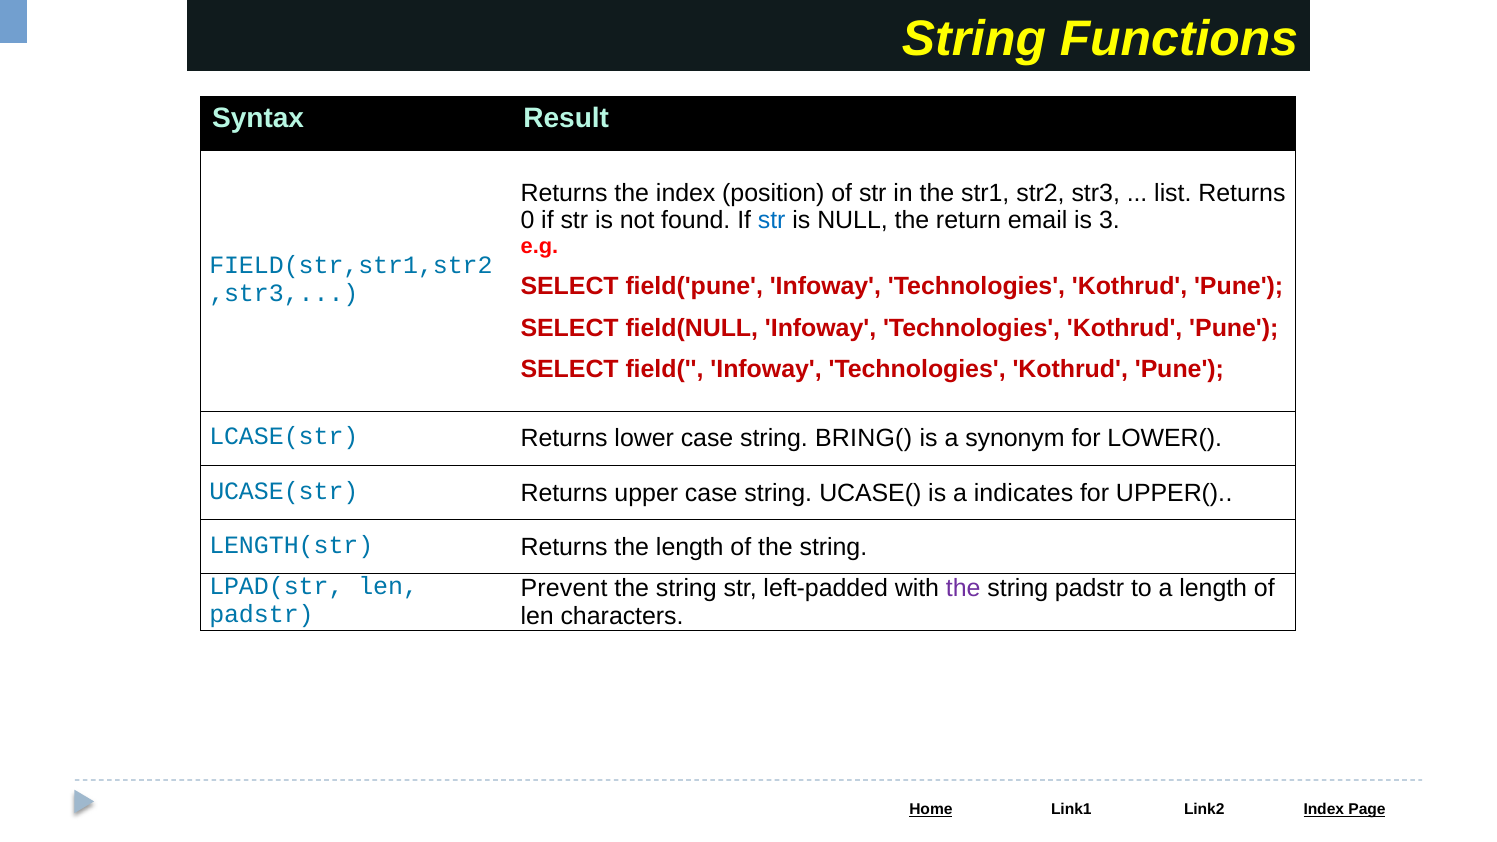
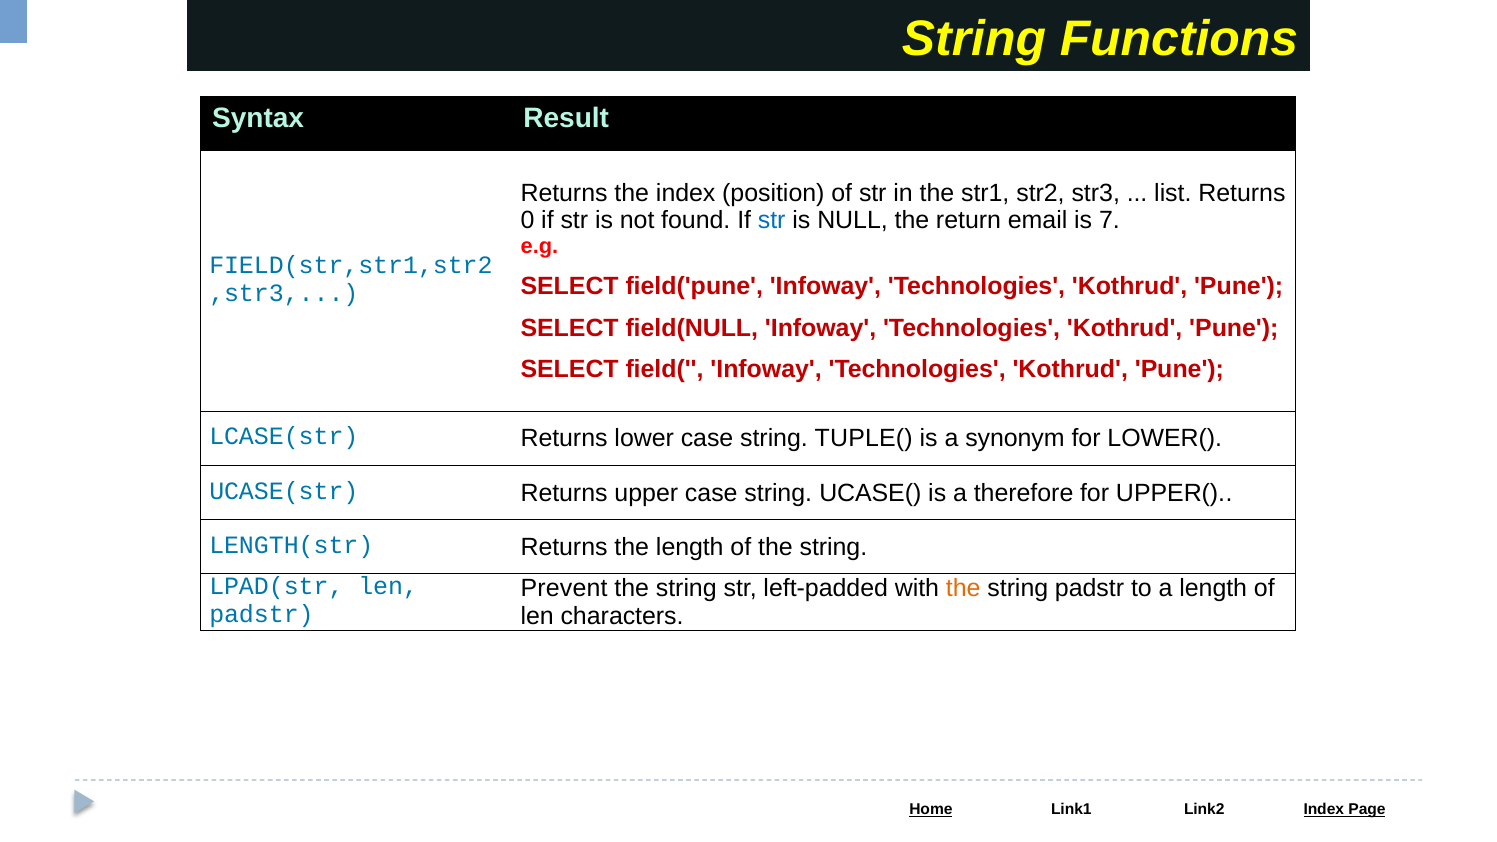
3: 3 -> 7 (1109, 221)
BRING(: BRING( -> TUPLE( (864, 439)
indicates: indicates -> therefore (1024, 493)
the colour: purple -> orange (963, 589)
